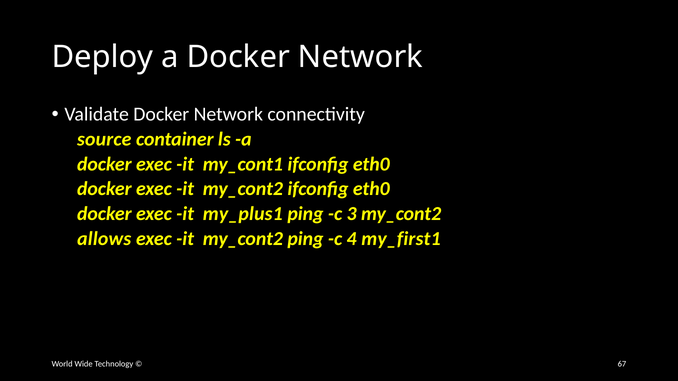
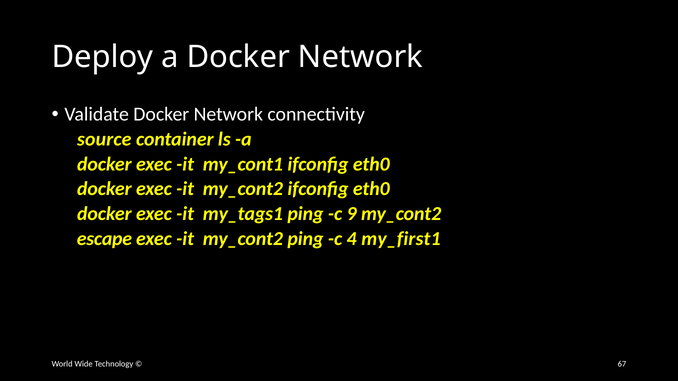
my_plus1: my_plus1 -> my_tags1 (243, 214)
3: 3 -> 9 (352, 214)
allows: allows -> escape (104, 239)
